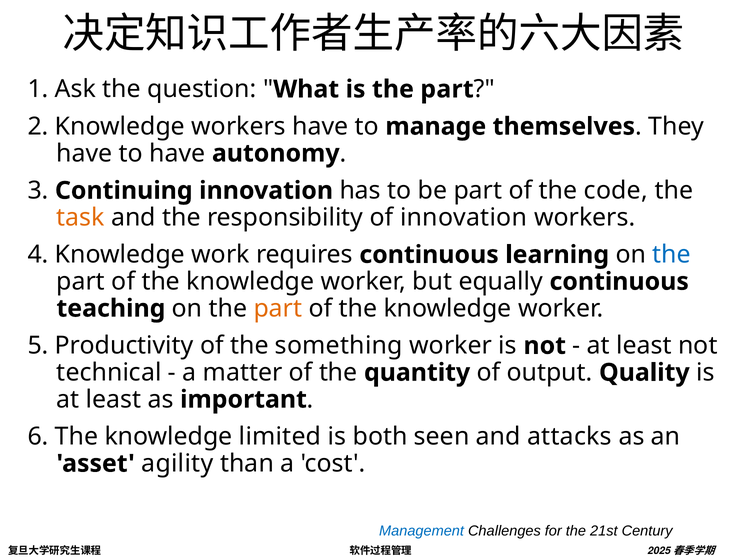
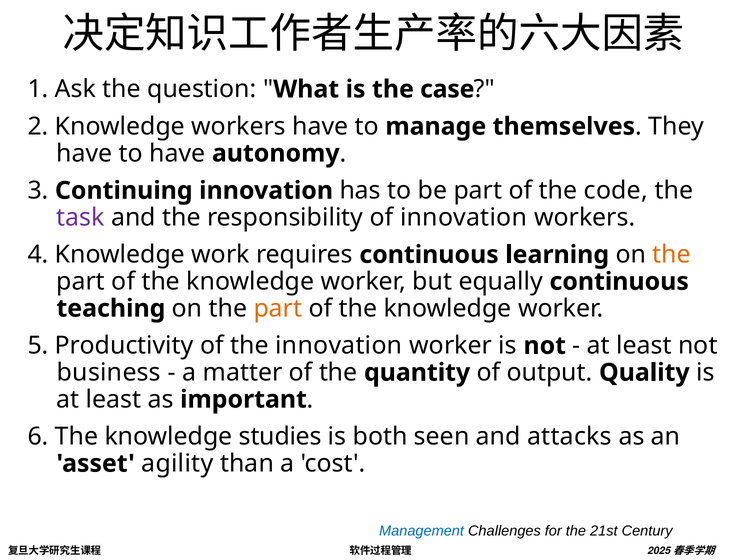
is the part: part -> case (447, 89)
task colour: orange -> purple (81, 218)
the colour: blue -> orange (672, 255)
the something: something -> innovation (339, 346)
technical: technical -> business (109, 373)
limited: limited -> studies (280, 437)
